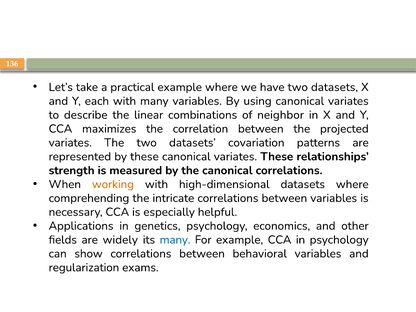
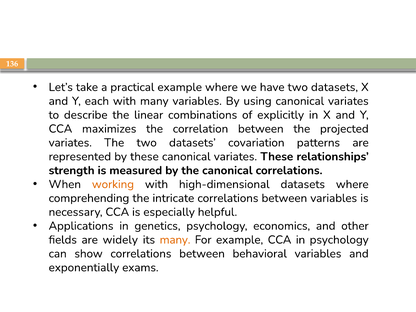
neighbor: neighbor -> explicitly (281, 115)
many colour: blue -> orange (175, 240)
regularization: regularization -> exponentially (84, 267)
